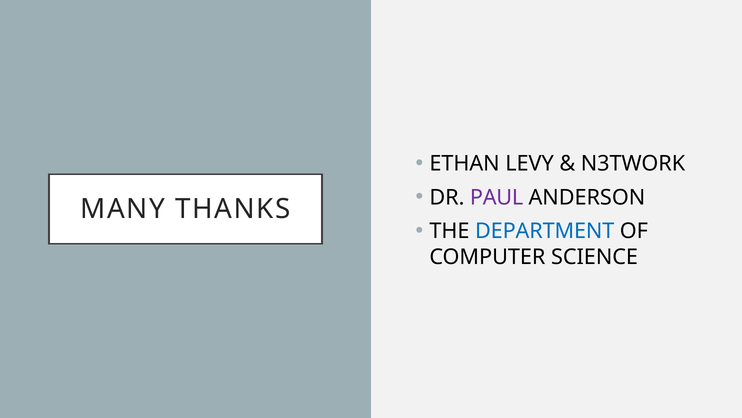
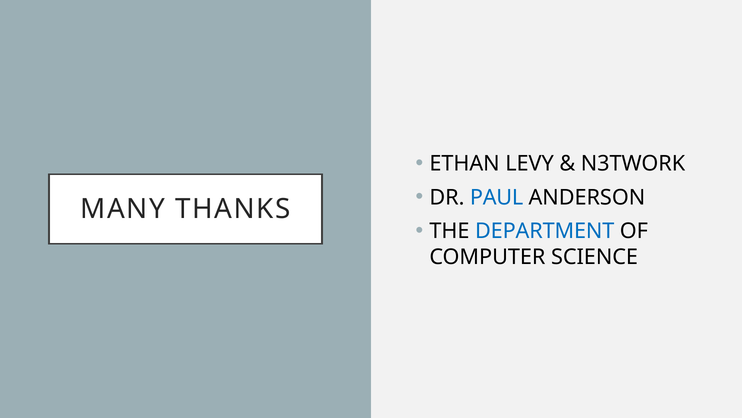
PAUL colour: purple -> blue (497, 197)
